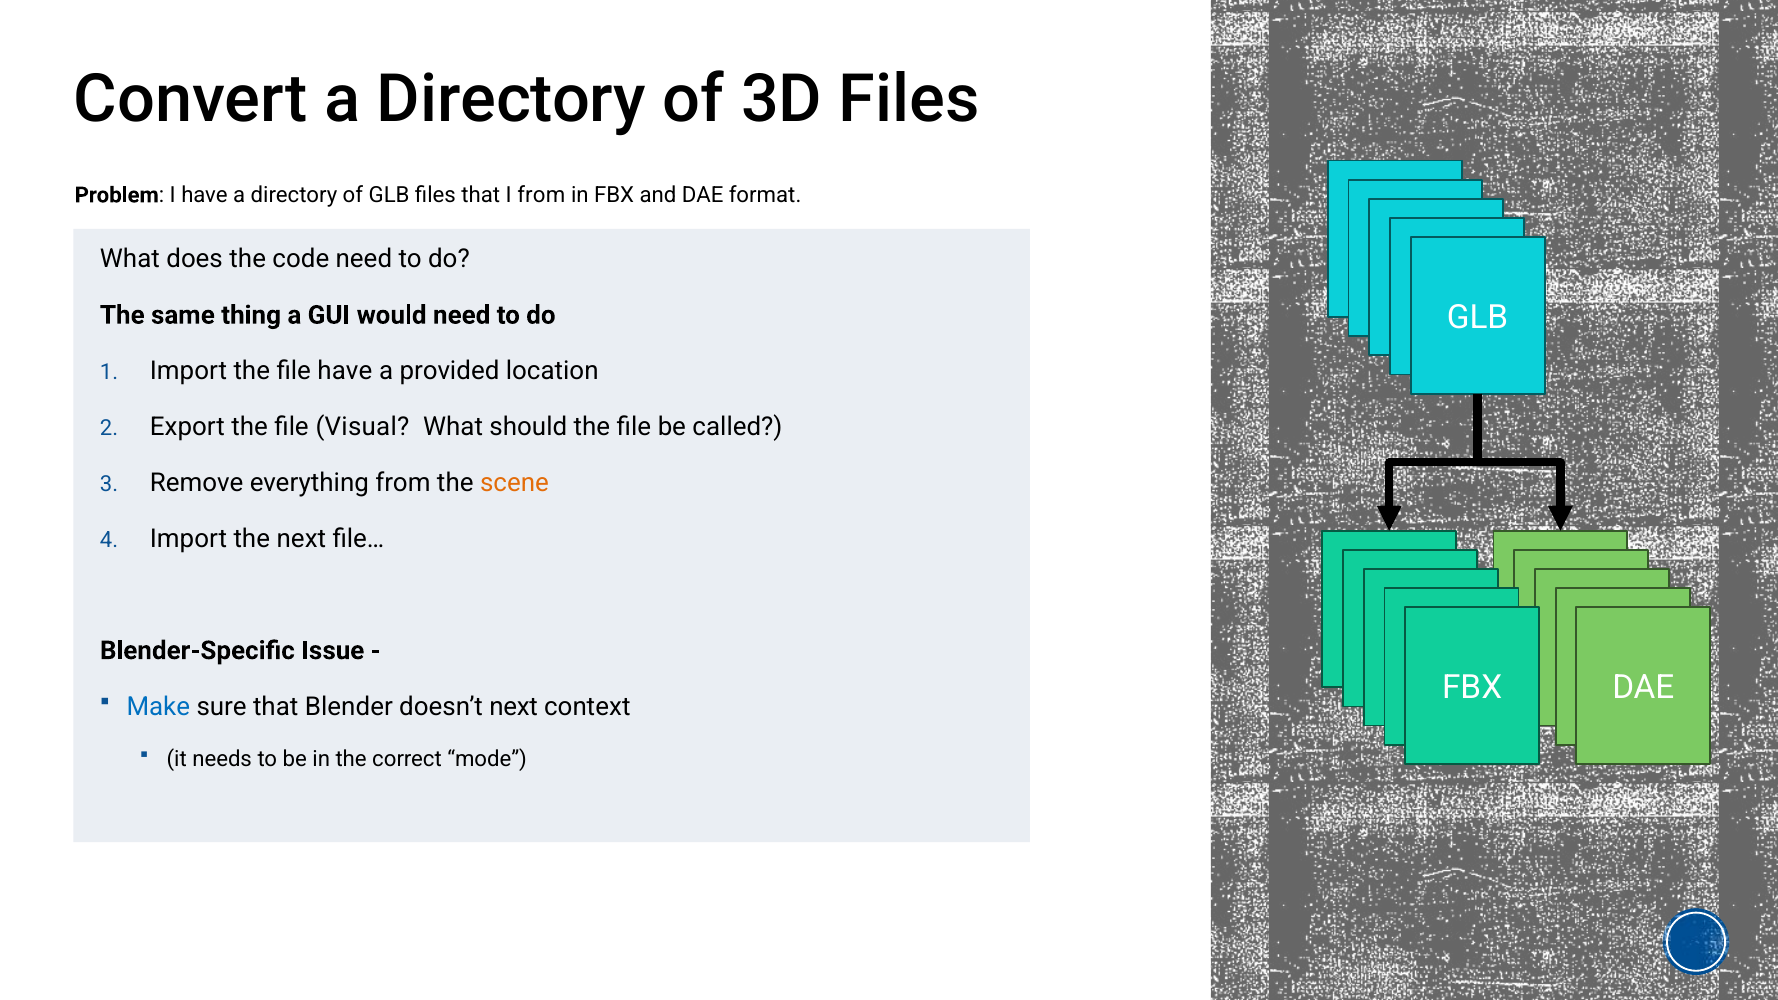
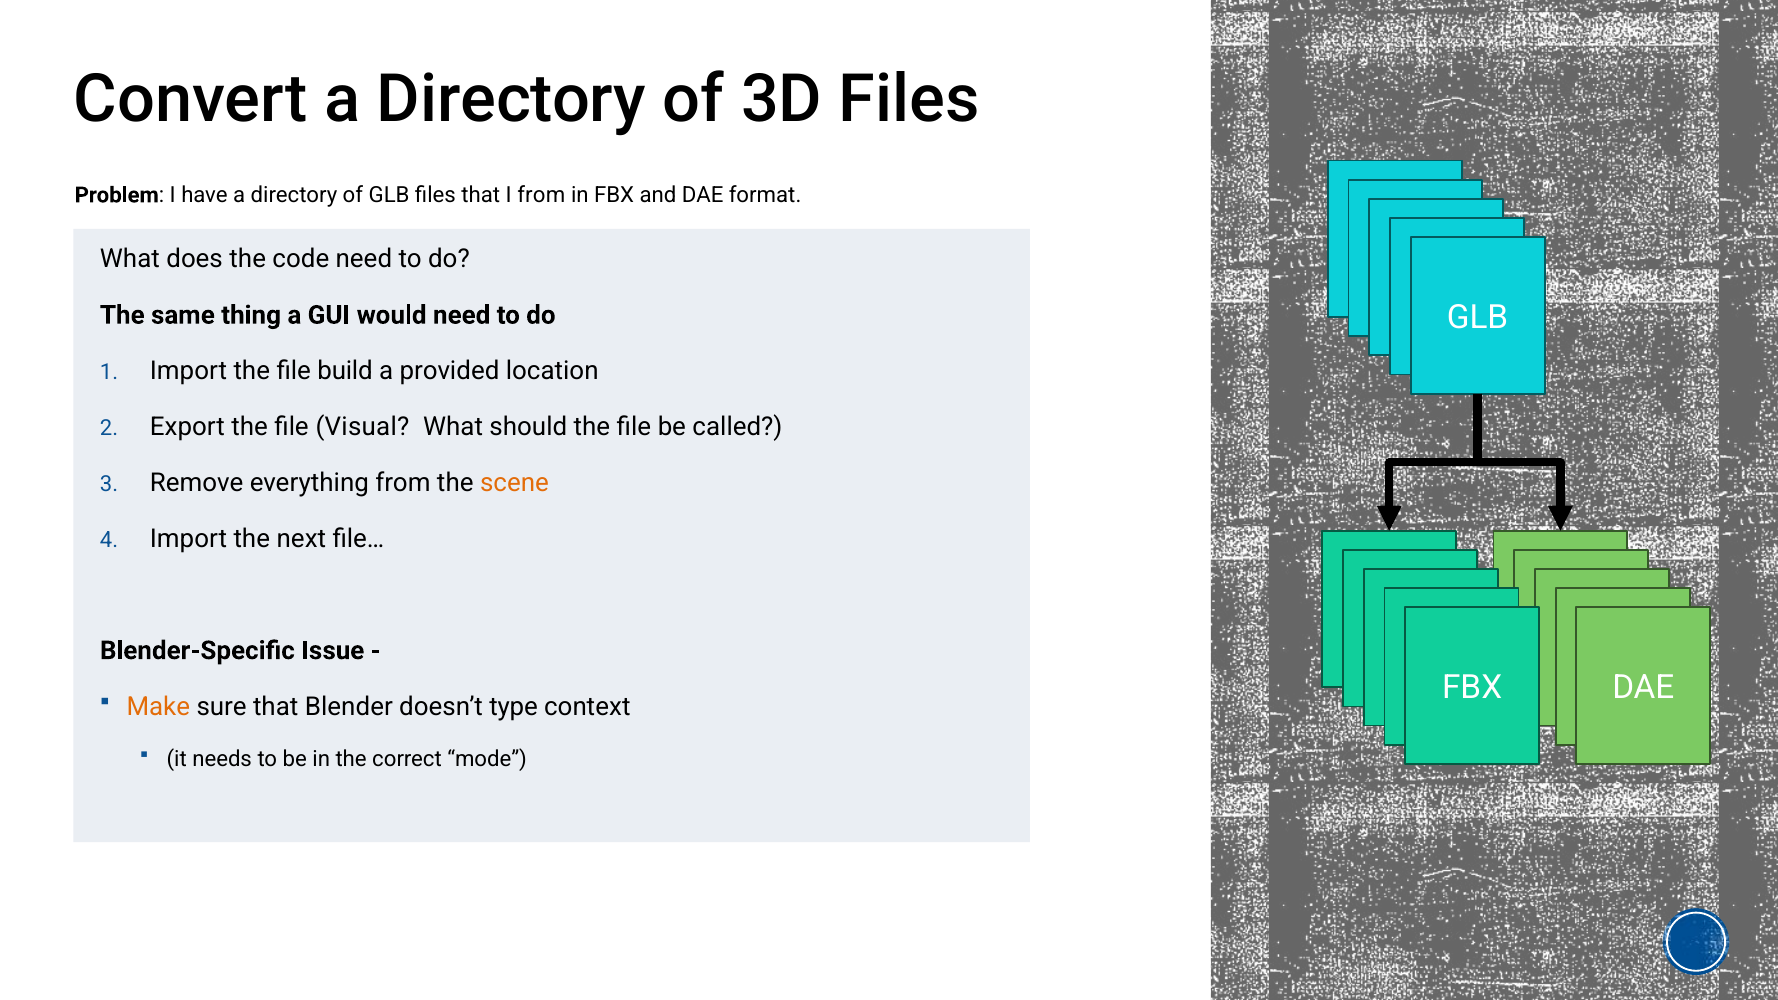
file have: have -> build (345, 371)
Make colour: blue -> orange (158, 707)
doesn’t next: next -> type (514, 707)
